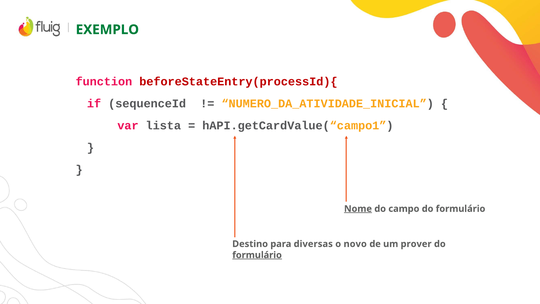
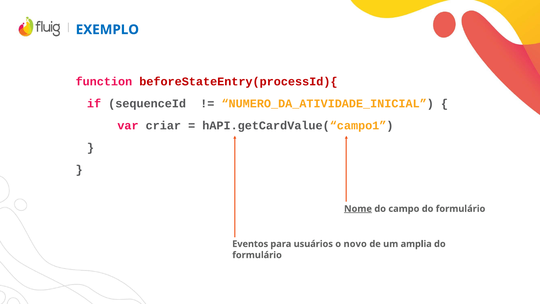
EXEMPLO colour: green -> blue (107, 30)
lista: lista -> criar (163, 126)
Destino: Destino -> Eventos (250, 244)
diversas: diversas -> usuários (313, 244)
prover: prover -> amplia (416, 244)
formulário underline: present -> none (257, 255)
